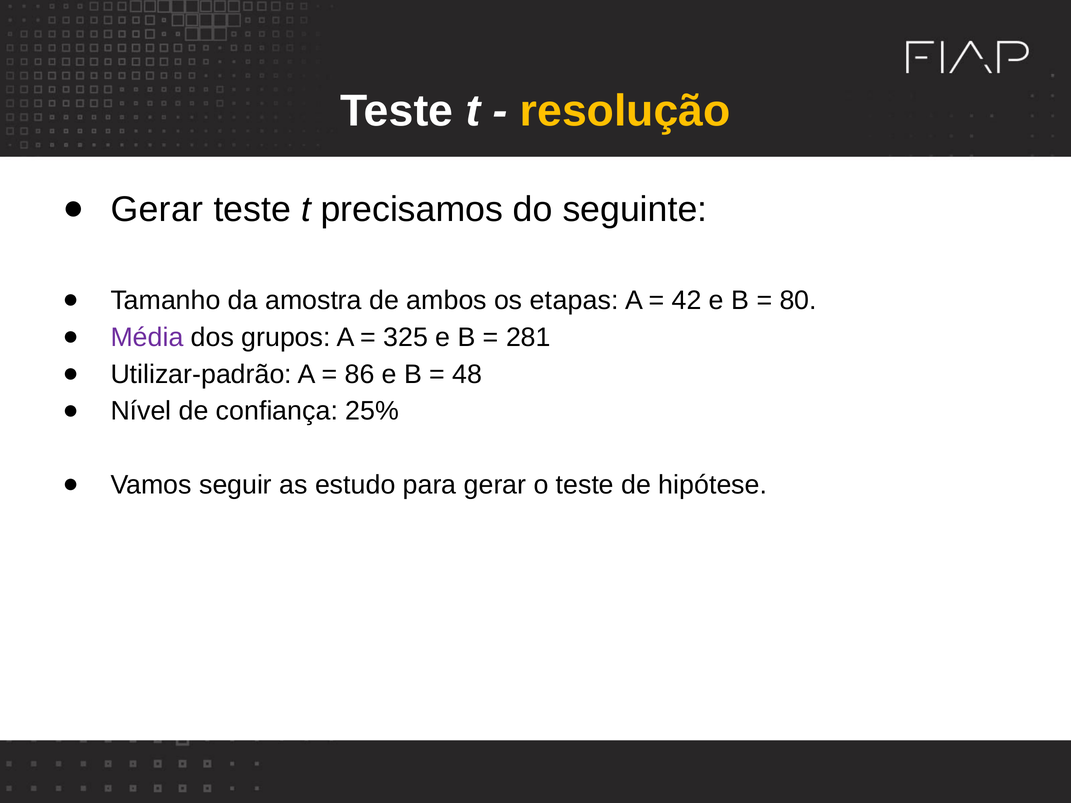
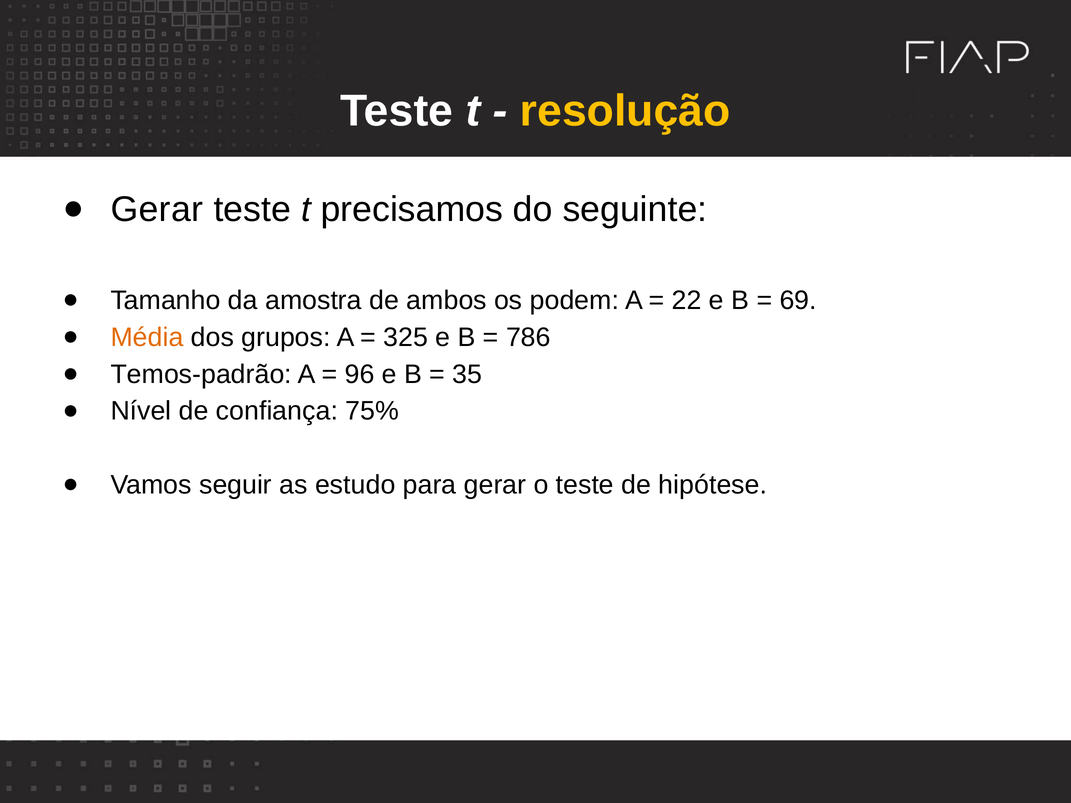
etapas: etapas -> podem (574, 300)
42: 42 -> 22 (687, 300)
80: 80 -> 69 (798, 300)
Média colour: purple -> orange (147, 337)
281: 281 -> 786 (528, 337)
Utilizar-padrão: Utilizar-padrão -> Temos-padrão (201, 374)
86: 86 -> 96 (360, 374)
48: 48 -> 35 (467, 374)
25%: 25% -> 75% (372, 411)
